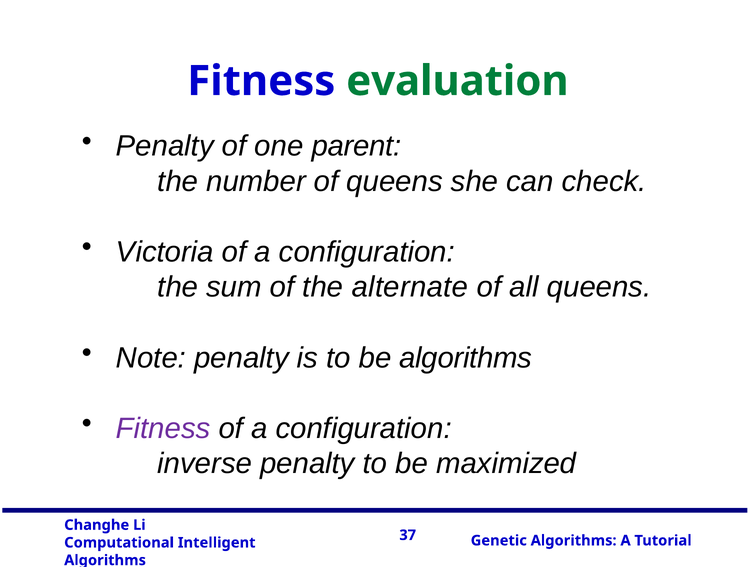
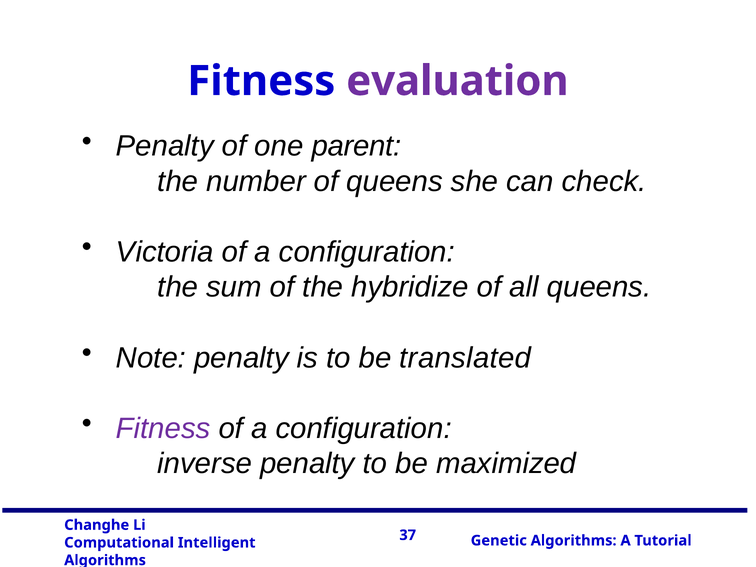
evaluation colour: green -> purple (457, 81)
alternate: alternate -> hybridize (410, 287)
be algorithms: algorithms -> translated (465, 358)
